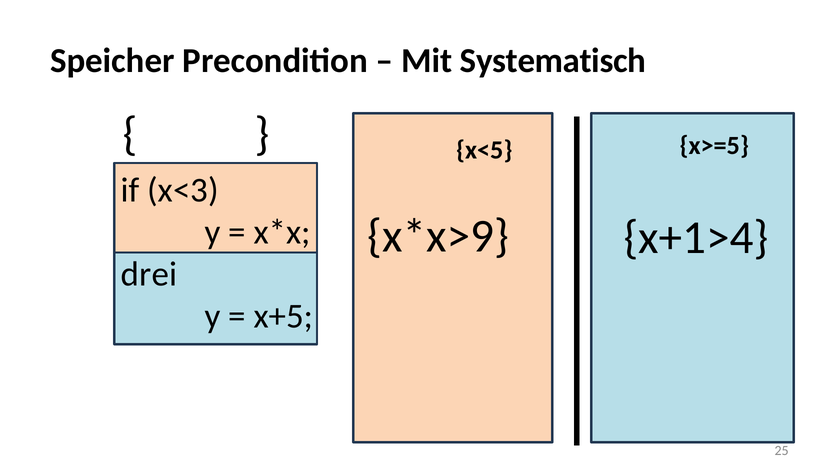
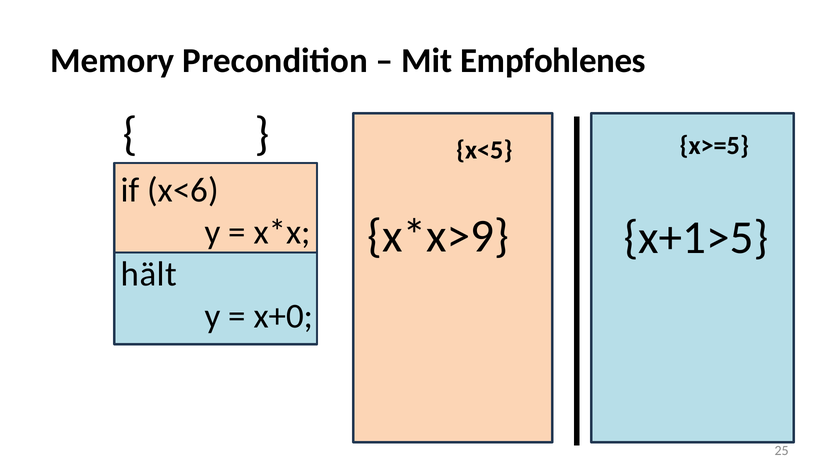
Speicher: Speicher -> Memory (112, 61)
Systematisch: Systematisch -> Empfohlenes (553, 61)
x<3: x<3 -> x<6 (183, 190)
x+1>4: x+1>4 -> x+1>5 (696, 238)
drei: drei -> hält (149, 274)
x+5: x+5 -> x+0 (283, 316)
